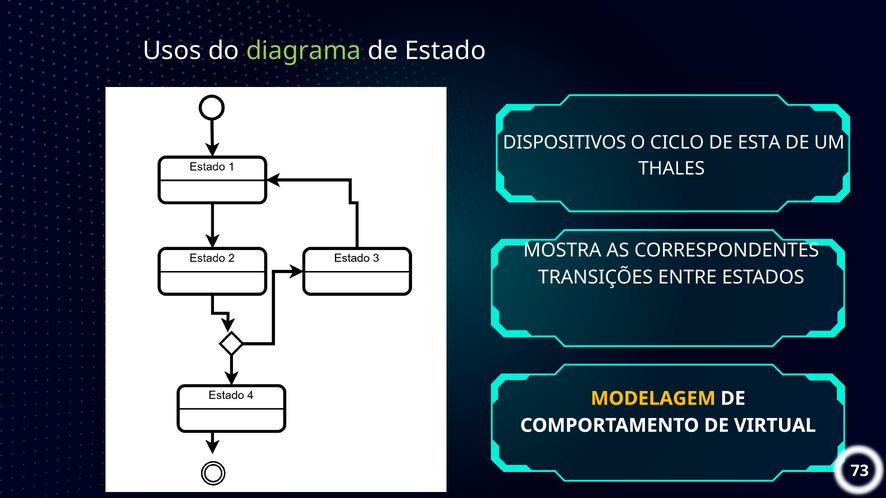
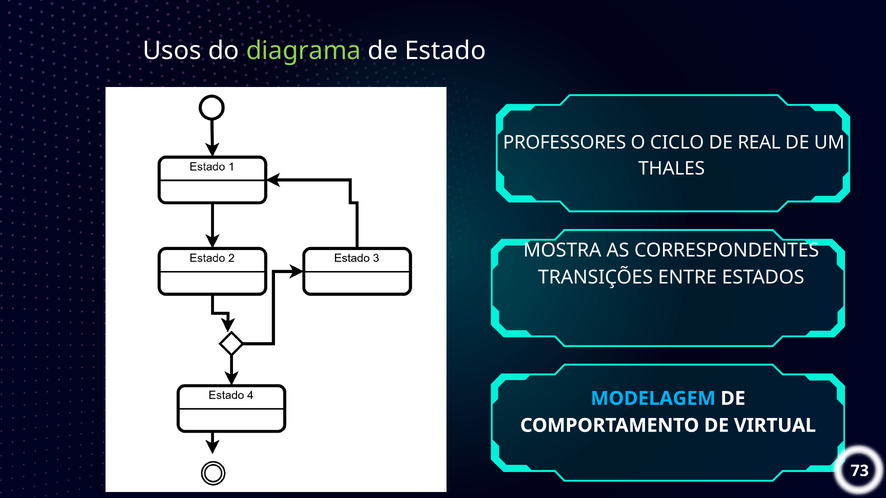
DISPOSITIVOS: DISPOSITIVOS -> PROFESSORES (565, 143)
ESTA: ESTA -> REAL (759, 143)
MODELAGEM colour: yellow -> light blue (653, 399)
